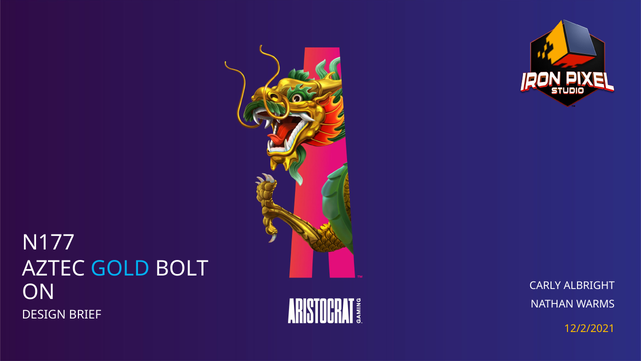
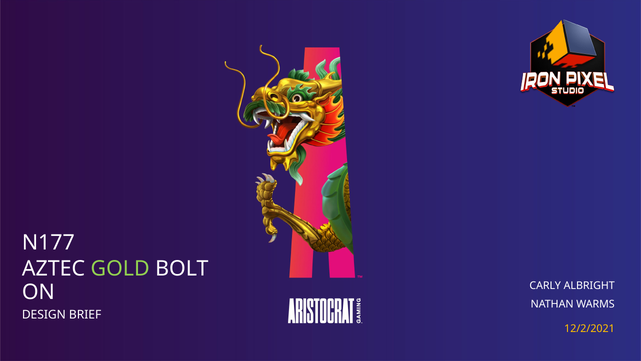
GOLD colour: light blue -> light green (120, 269)
